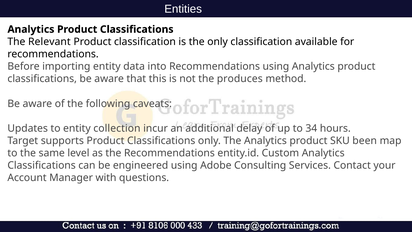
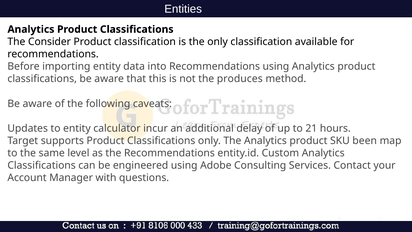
Relevant: Relevant -> Consider (49, 42)
collection: collection -> calculator (117, 128)
34: 34 -> 21 (311, 128)
